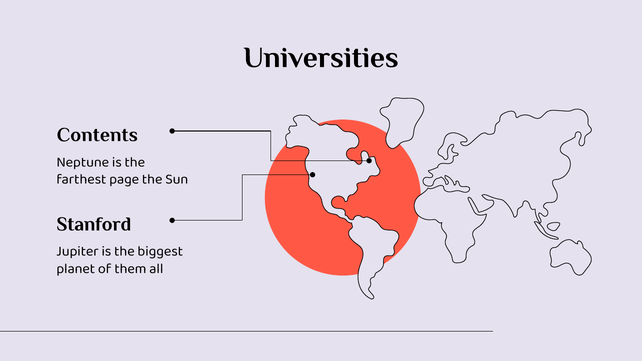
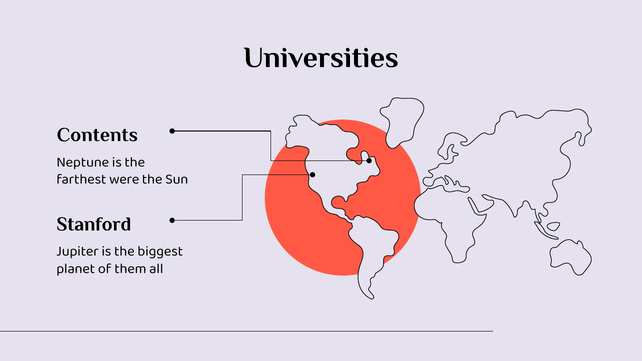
page: page -> were (124, 179)
